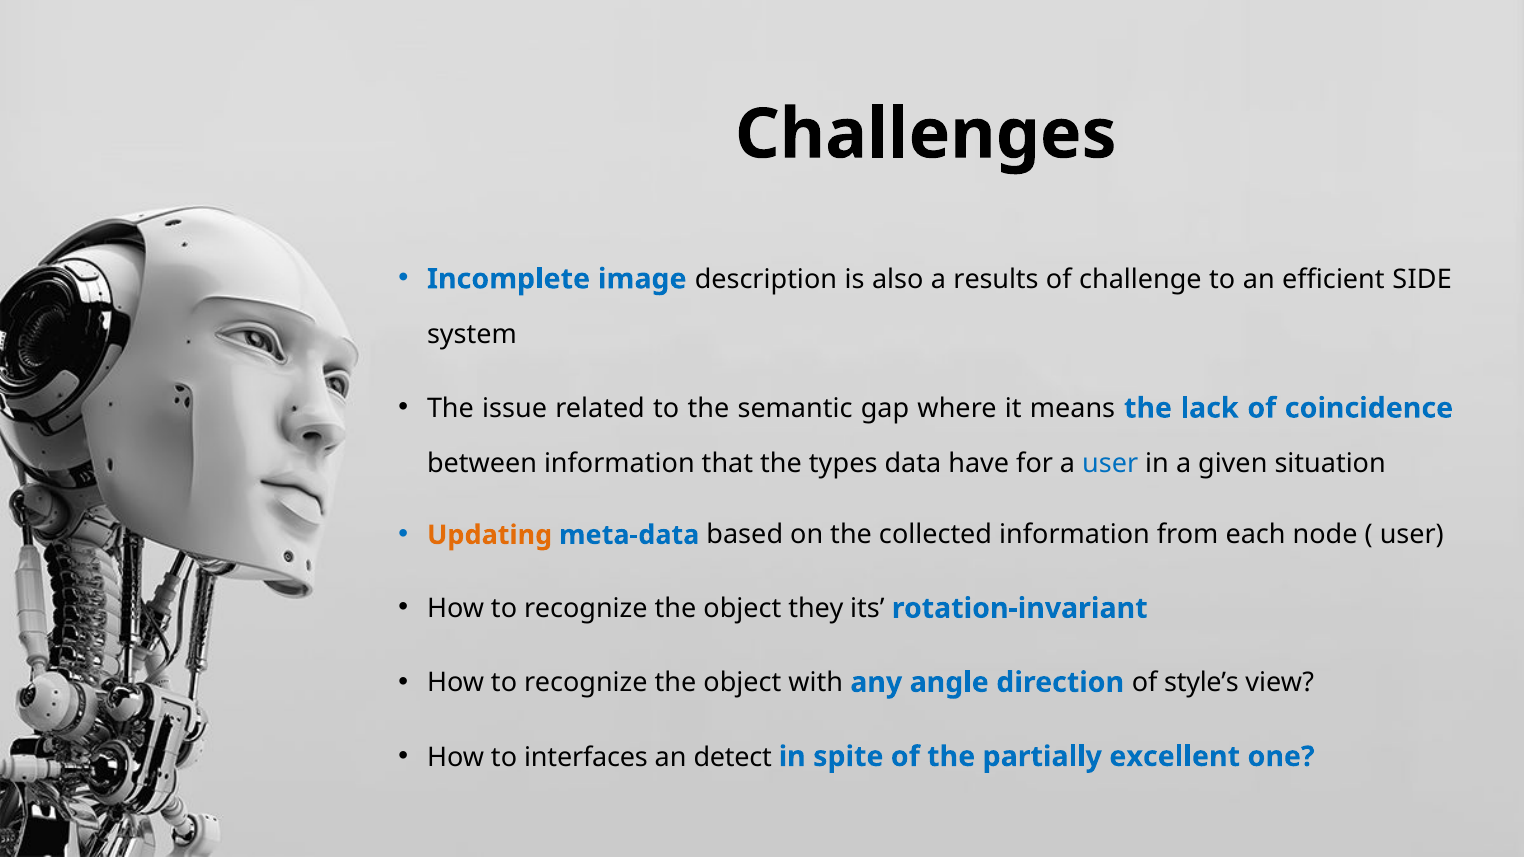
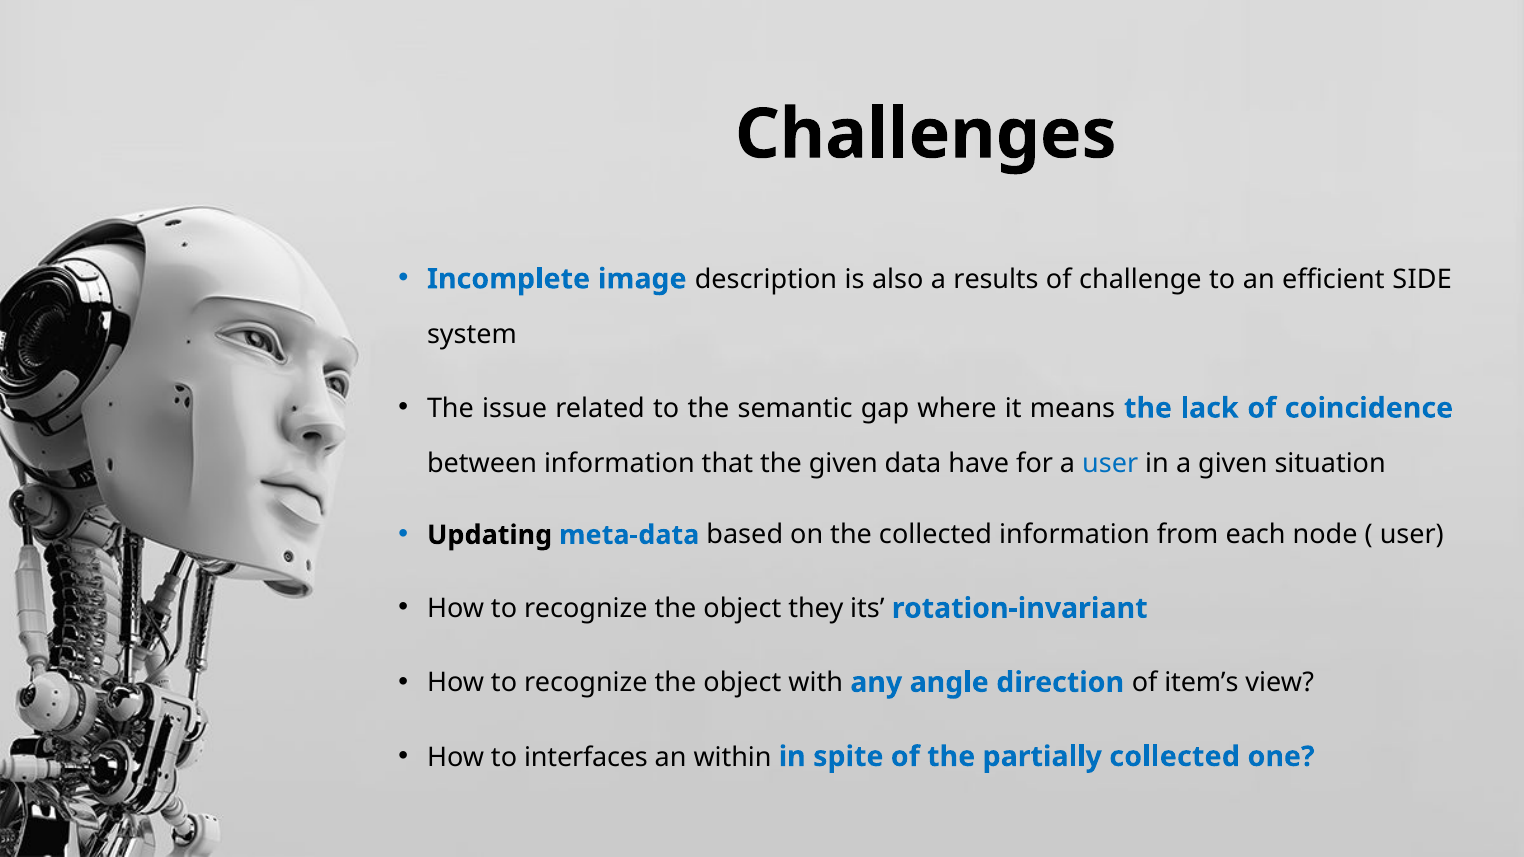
the types: types -> given (843, 464)
Updating colour: orange -> black (490, 535)
style’s: style’s -> item’s (1201, 683)
detect: detect -> within (733, 757)
partially excellent: excellent -> collected (1175, 757)
